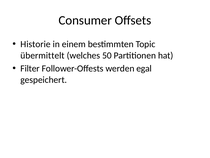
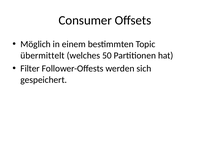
Historie: Historie -> Möglich (36, 44)
egal: egal -> sich (144, 68)
